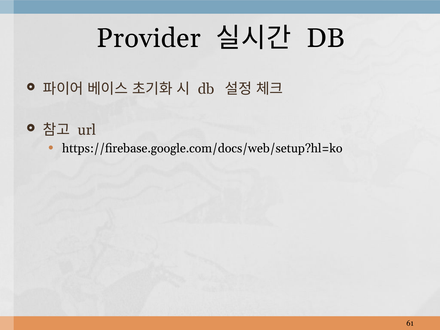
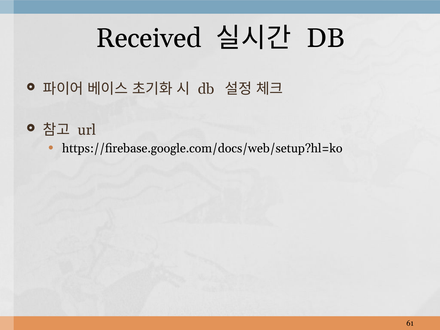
Provider: Provider -> Received (149, 38)
